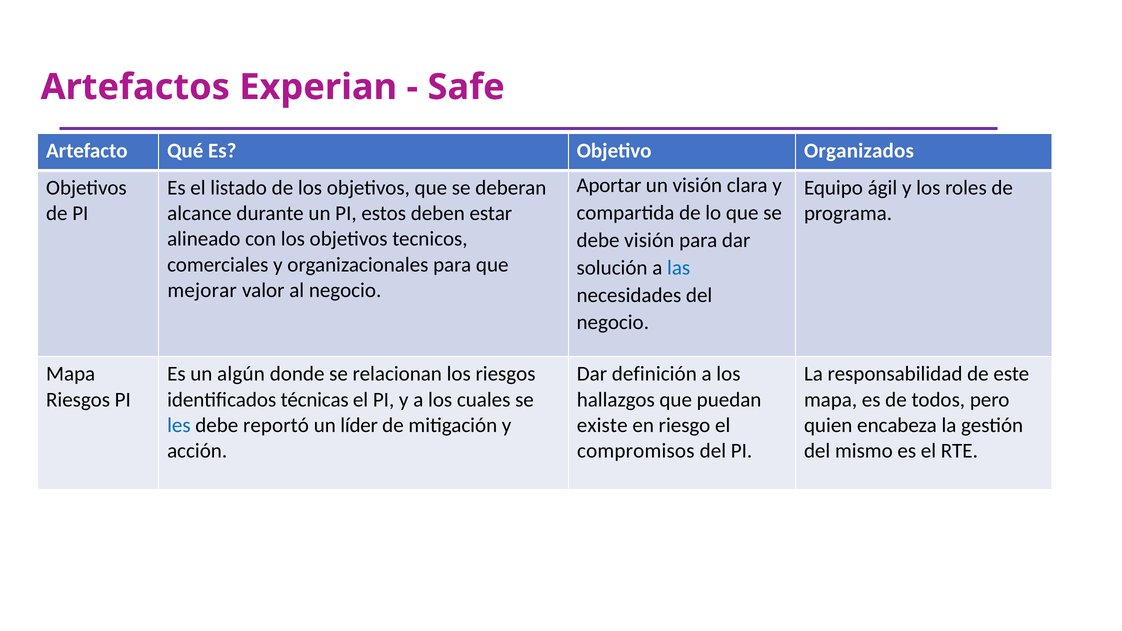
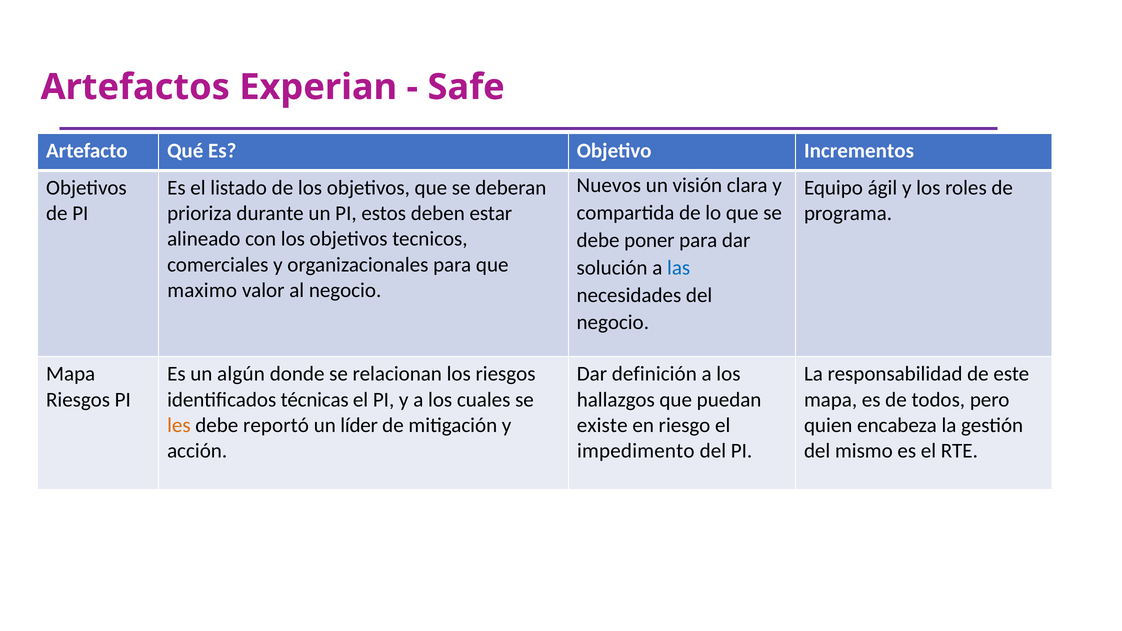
Organizados: Organizados -> Incrementos (859, 151)
Aportar: Aportar -> Nuevos (609, 185)
alcance: alcance -> prioriza (199, 213)
debe visión: visión -> poner (649, 240)
mejorar: mejorar -> maximo (202, 290)
les colour: blue -> orange (179, 425)
compromisos: compromisos -> impedimento (636, 451)
